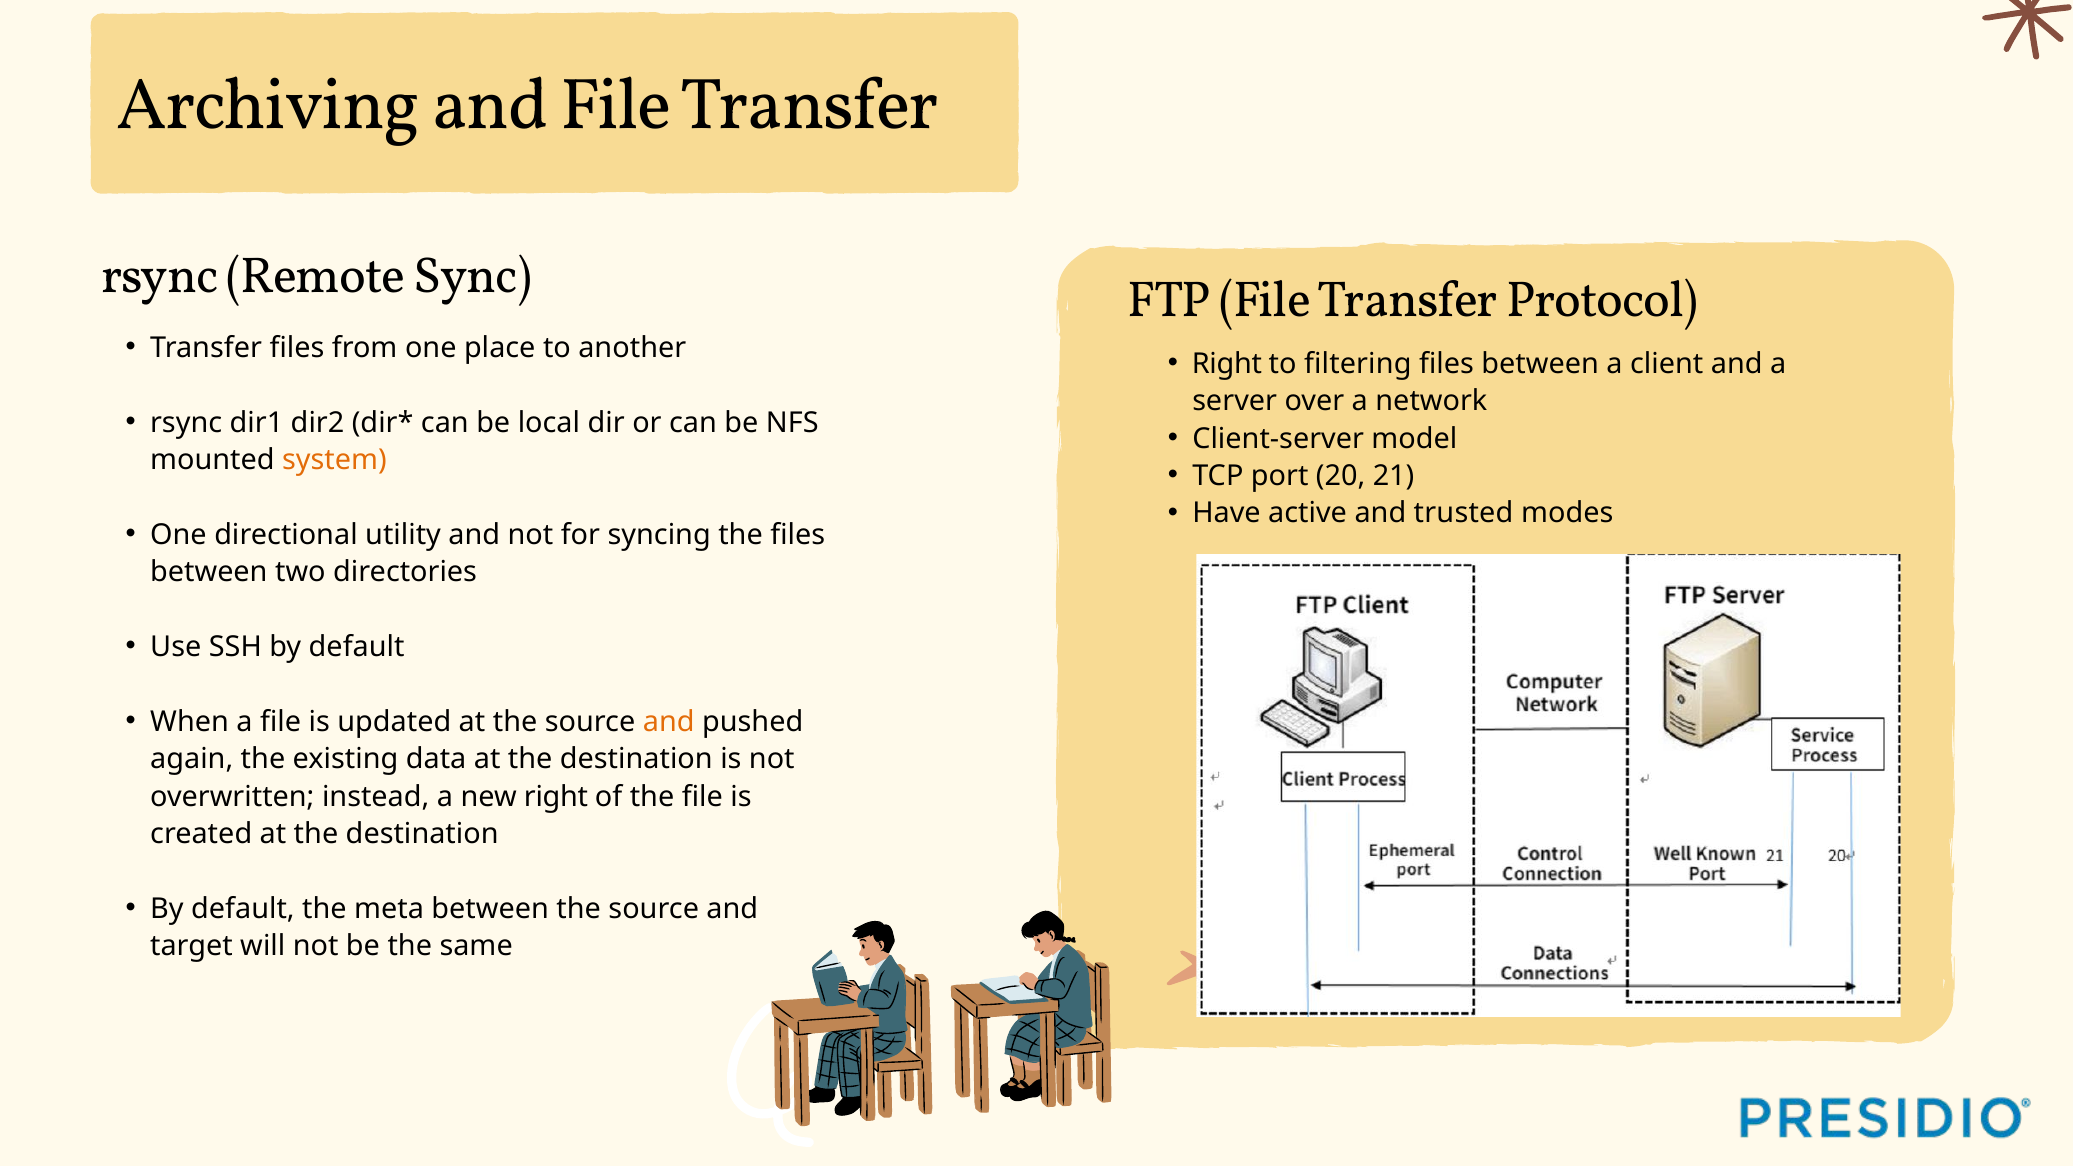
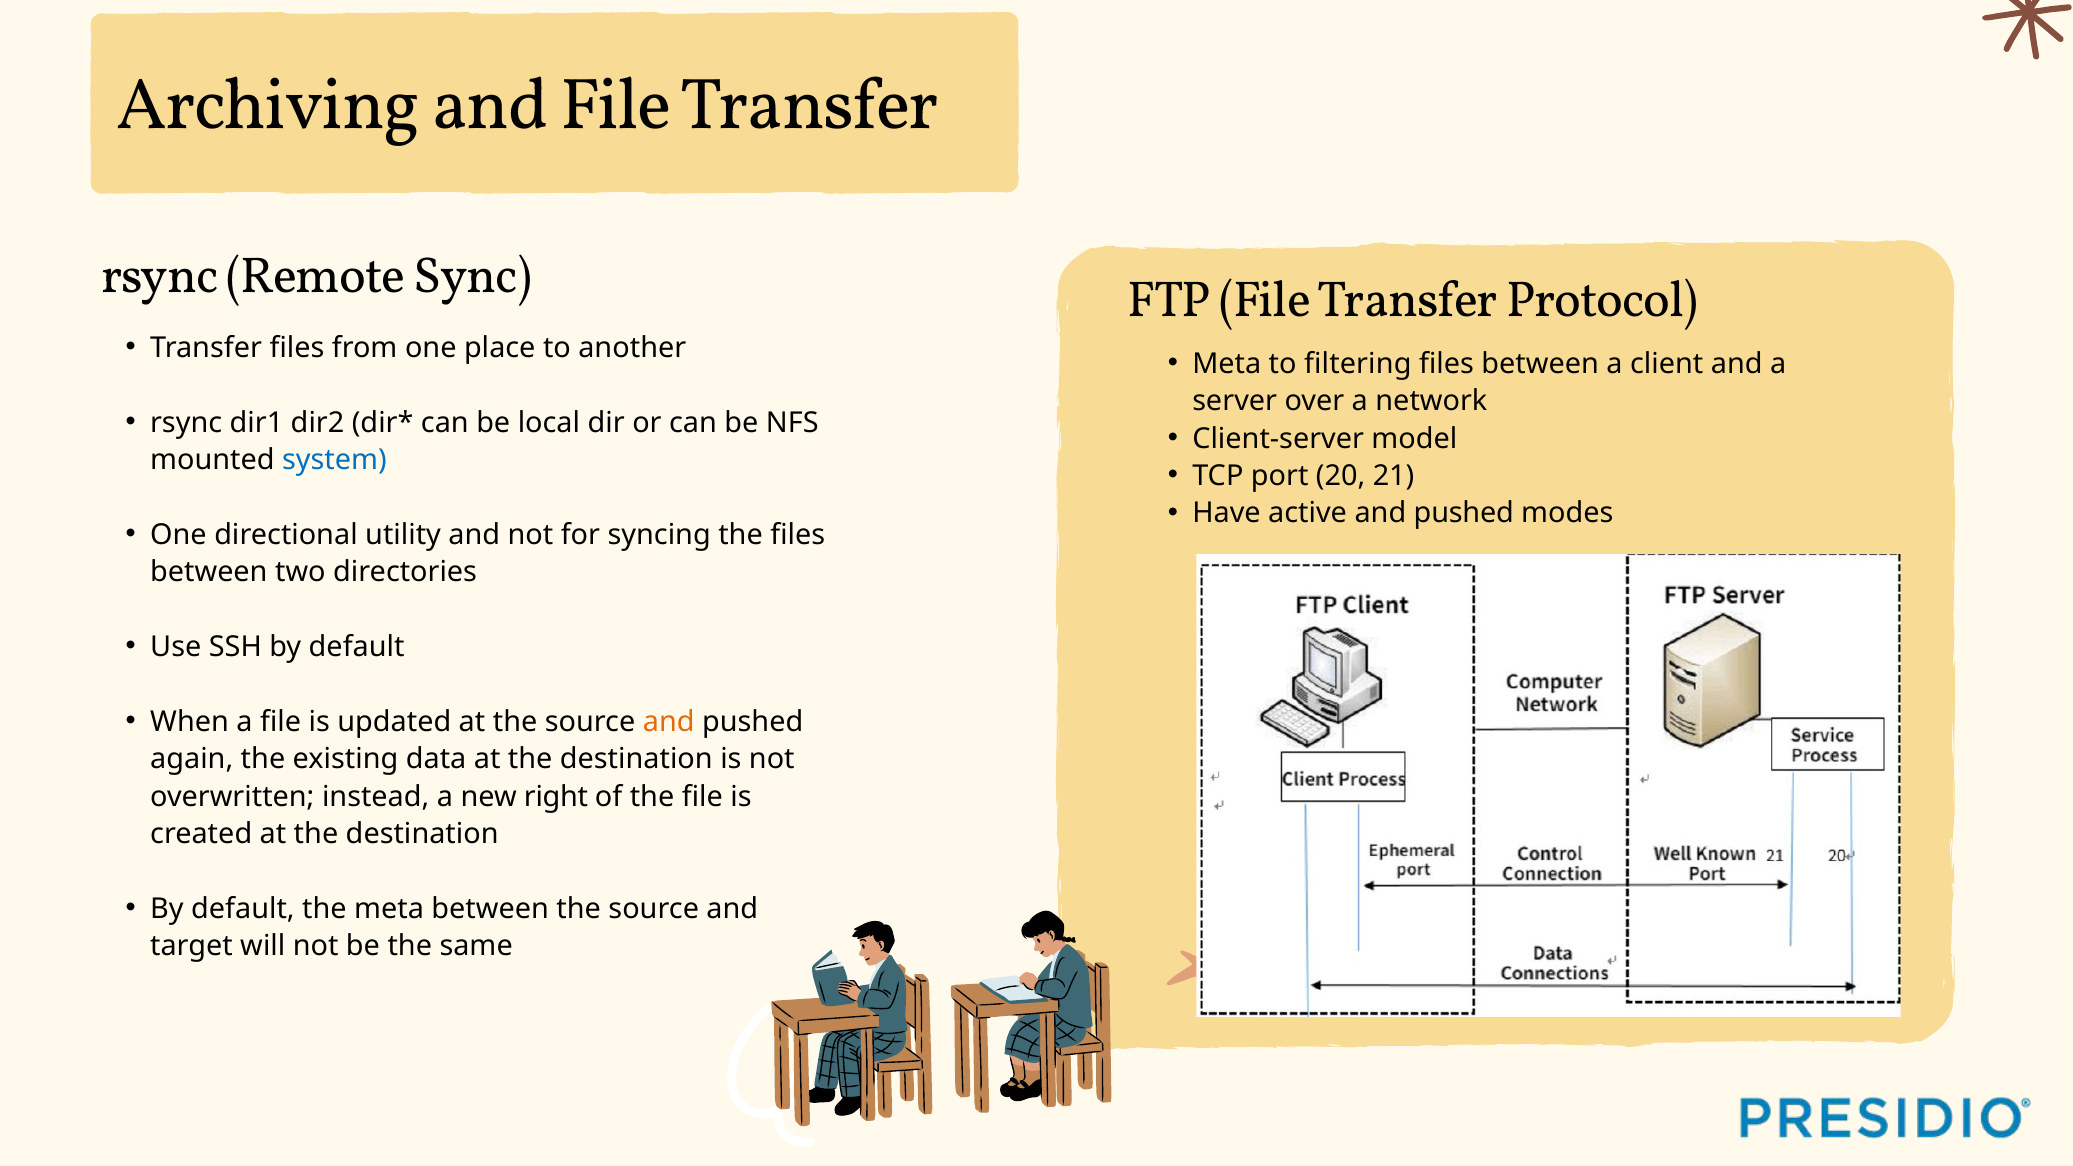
Right: Right -> Meta (1227, 364)
system colour: orange -> blue (334, 460)
active and trusted: trusted -> pushed (1464, 513)
